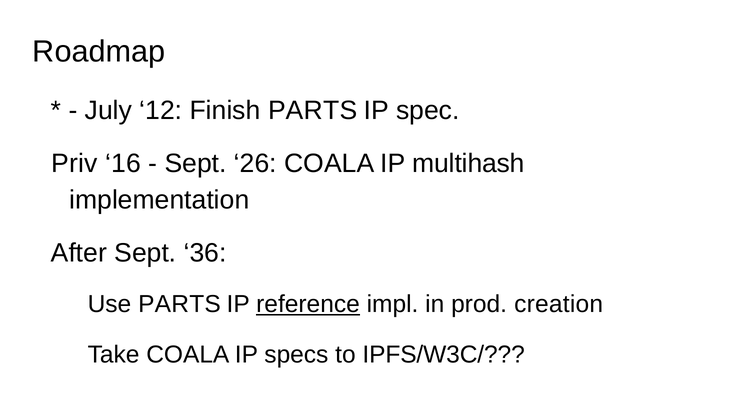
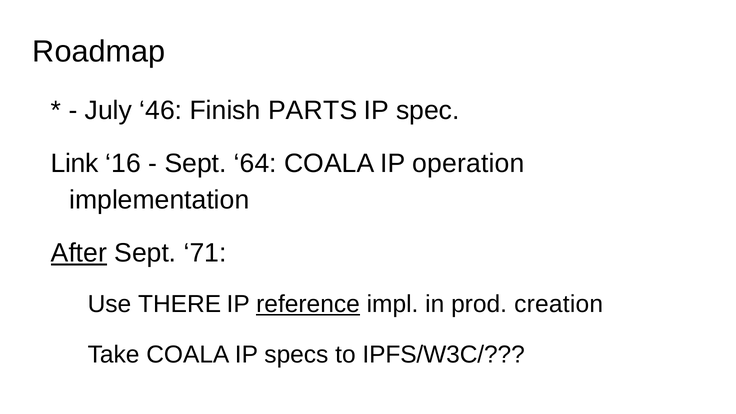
12: 12 -> 46 (161, 110)
Priv: Priv -> Link (75, 163)
26: 26 -> 64 (255, 163)
multihash: multihash -> operation (468, 163)
After underline: none -> present (79, 253)
36: 36 -> 71 (205, 253)
Use PARTS: PARTS -> THERE (180, 304)
